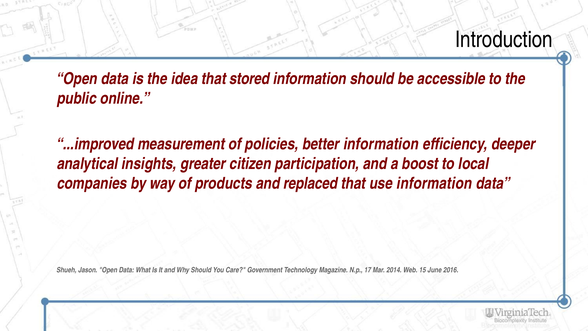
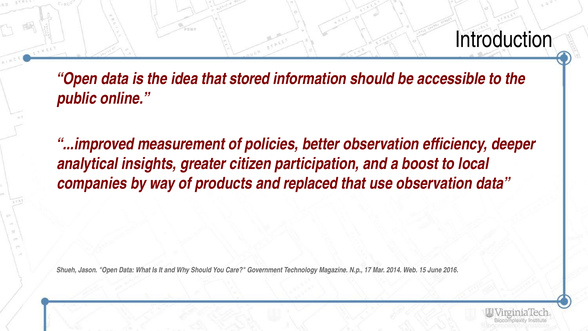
better information: information -> observation (381, 144)
use information: information -> observation (434, 183)
